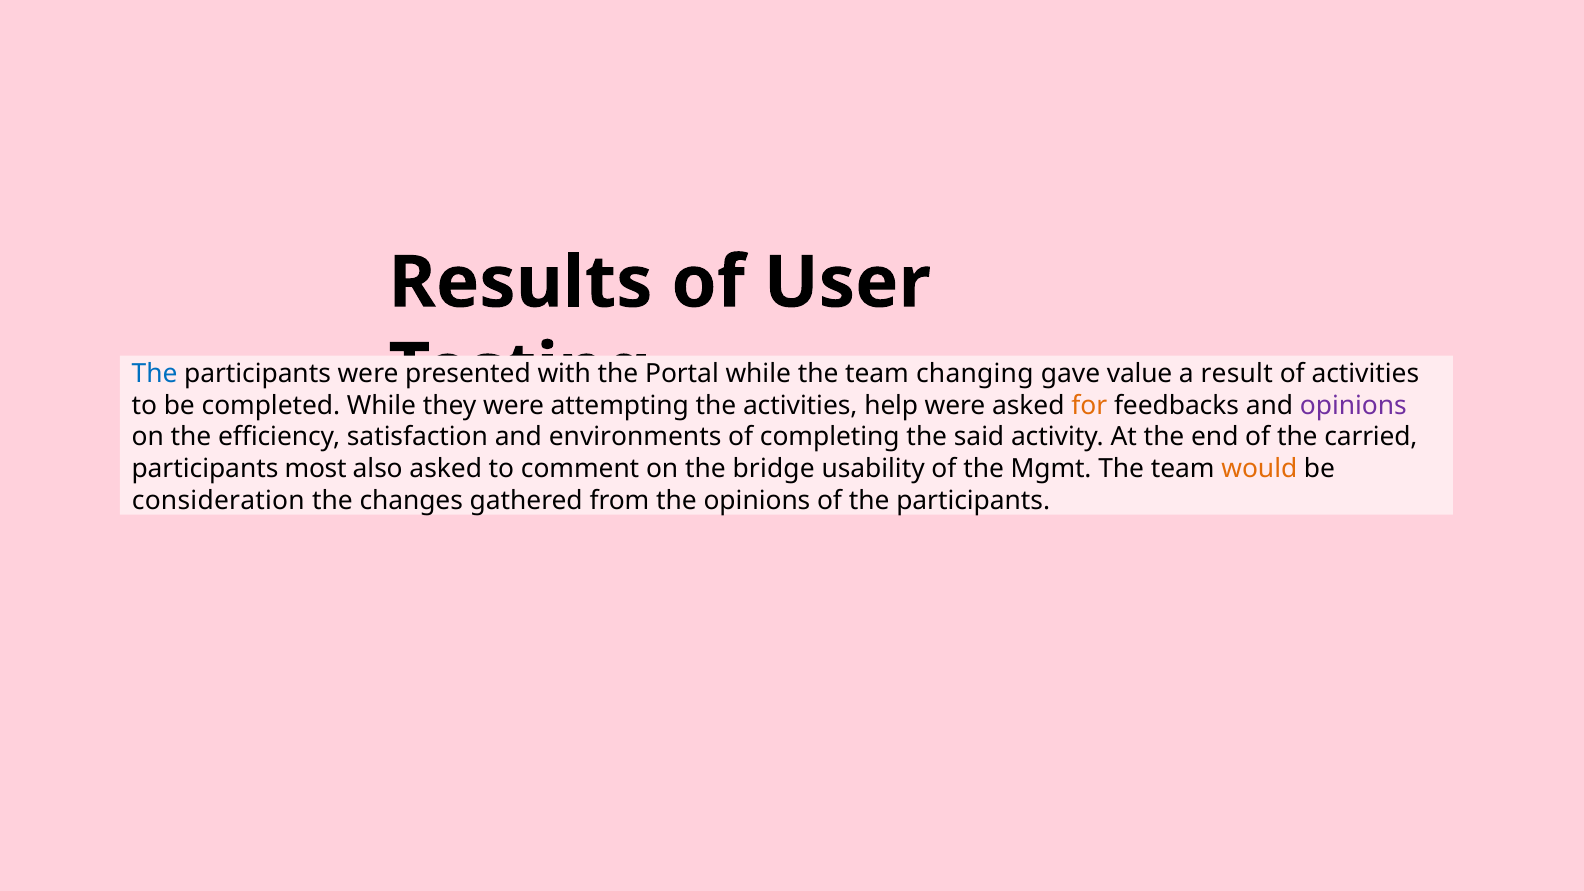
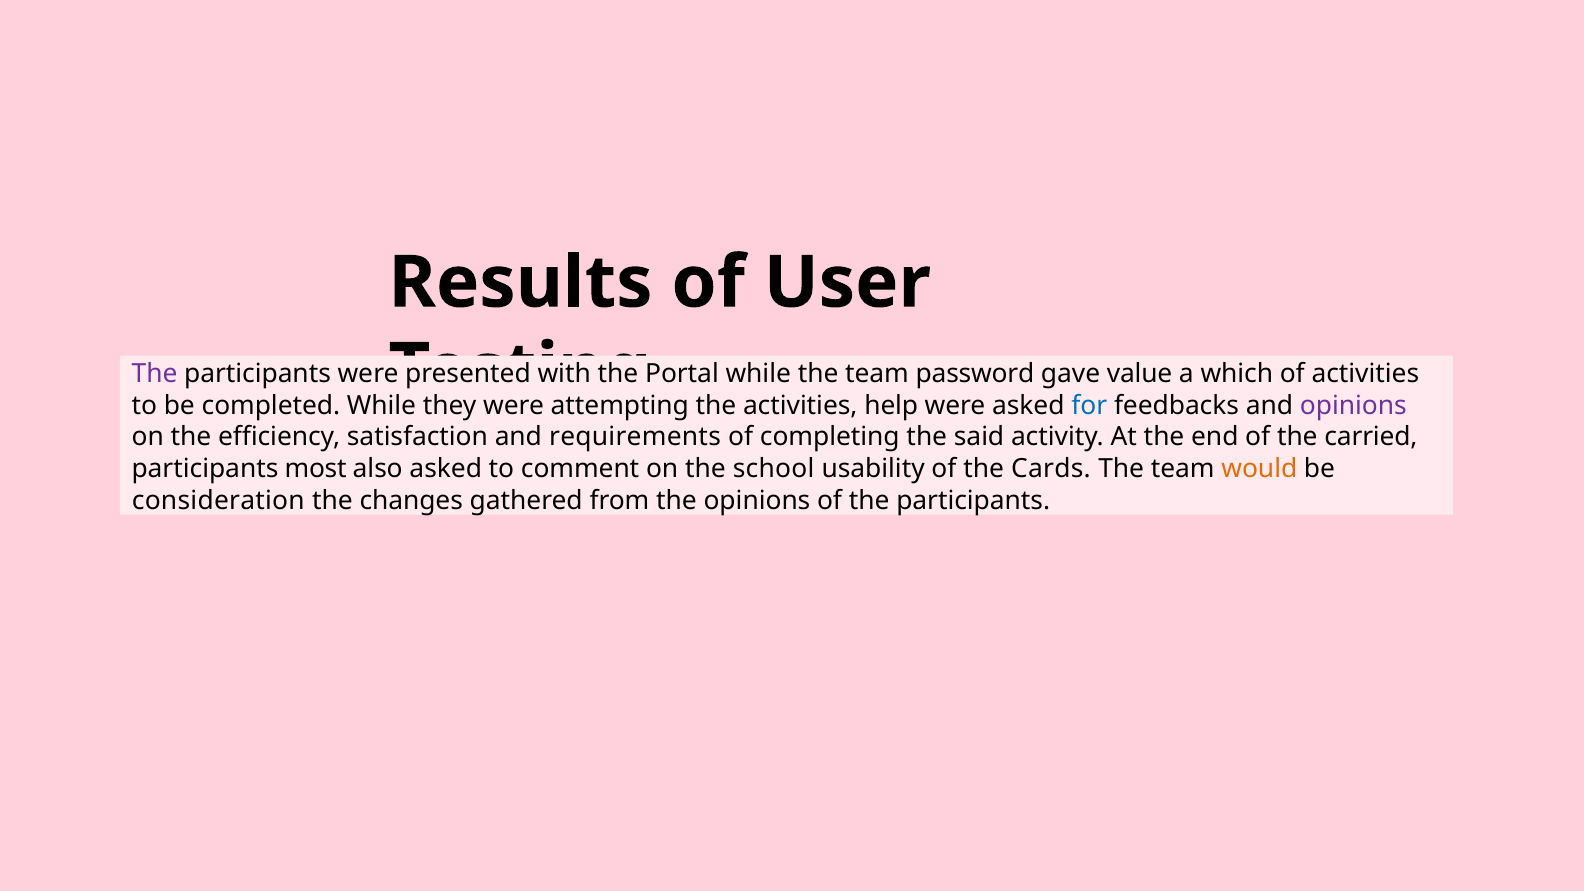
The colour: blue -> purple (155, 374)
changing: changing -> password (975, 374)
result: result -> which (1237, 374)
for colour: orange -> blue (1089, 405)
environments: environments -> requirements (635, 437)
bridge: bridge -> school (774, 469)
Mgmt: Mgmt -> Cards (1051, 469)
